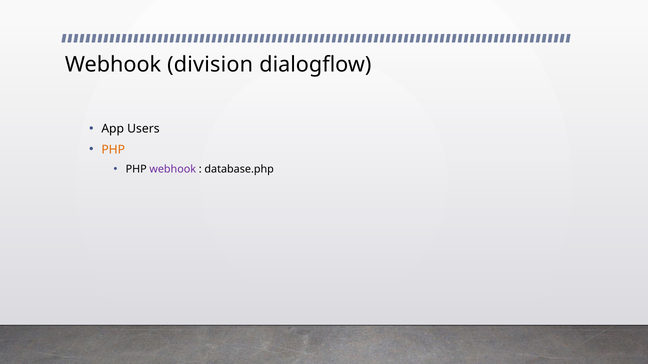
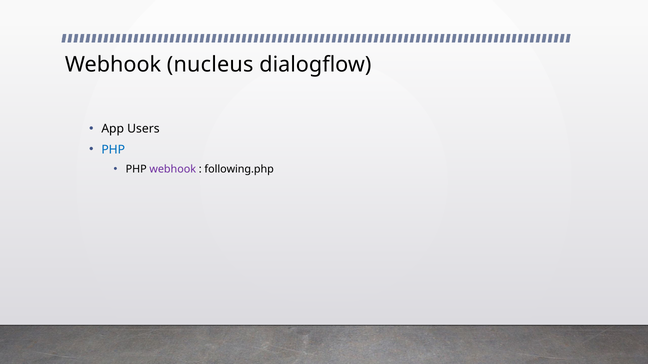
division: division -> nucleus (210, 65)
PHP colour: orange -> blue (113, 150)
database.php: database.php -> following.php (239, 169)
